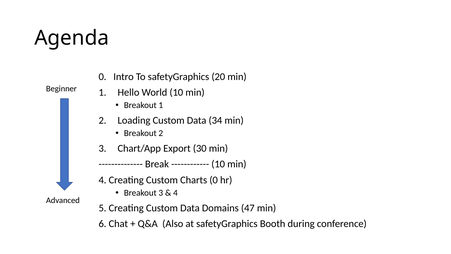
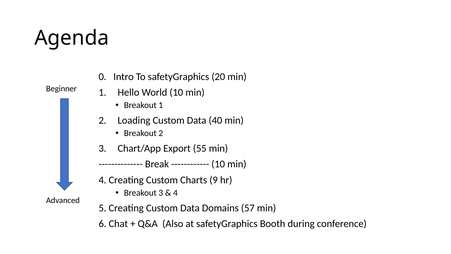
34: 34 -> 40 (215, 120)
30: 30 -> 55 (200, 148)
Charts 0: 0 -> 9 (214, 180)
47: 47 -> 57 (248, 208)
